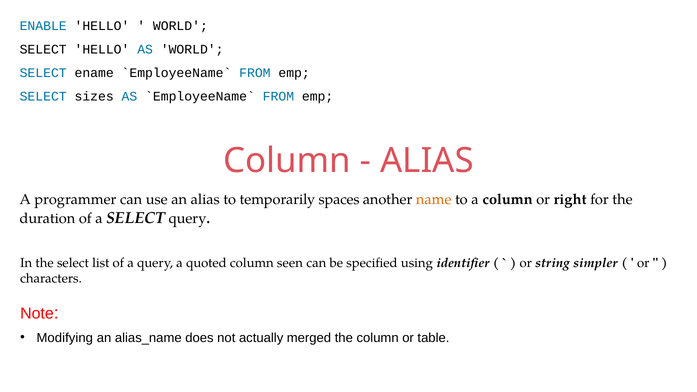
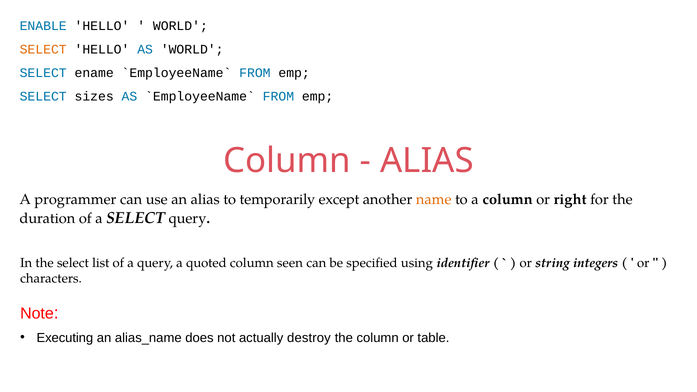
SELECT colour: black -> orange (43, 49)
spaces: spaces -> except (339, 200)
simpler: simpler -> integers (596, 263)
Modifying: Modifying -> Executing (65, 338)
merged: merged -> destroy (309, 338)
